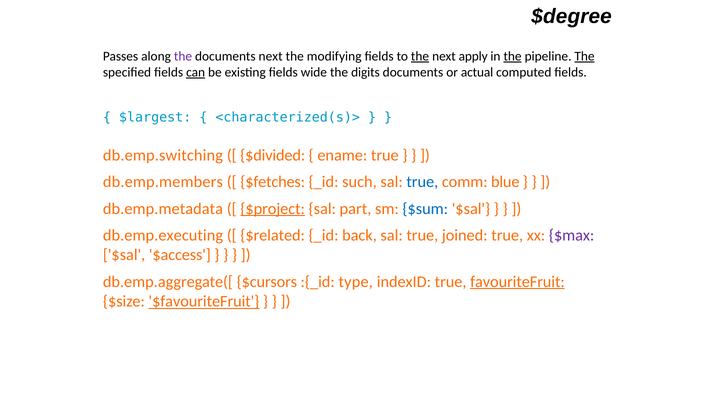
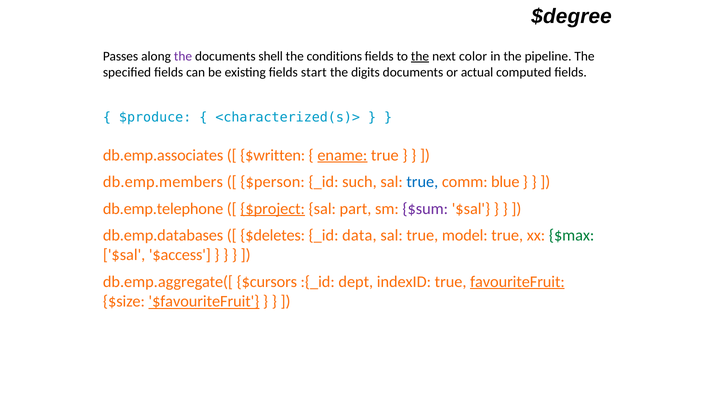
documents next: next -> shell (271, 56)
modifying: modifying -> conditions (334, 56)
apply: apply -> color (473, 56)
the underline: present -> none (513, 56)
The underline: present -> none (585, 56)
can underline: present -> none (196, 72)
wide: wide -> start (314, 72)
$largest: $largest -> $produce (155, 117)
db.emp.switching: db.emp.switching -> db.emp.associates (163, 155)
$divided: $divided -> $written (273, 155)
ename underline: none -> present (342, 155)
$fetches: $fetches -> $person (273, 182)
db.emp.metadata: db.emp.metadata -> db.emp.telephone (163, 208)
$sum colour: blue -> purple (425, 208)
db.emp.executing: db.emp.executing -> db.emp.databases (163, 235)
$related: $related -> $deletes (273, 235)
back: back -> data (359, 235)
joined: joined -> model (465, 235)
$max colour: purple -> green (572, 235)
type: type -> dept (356, 281)
